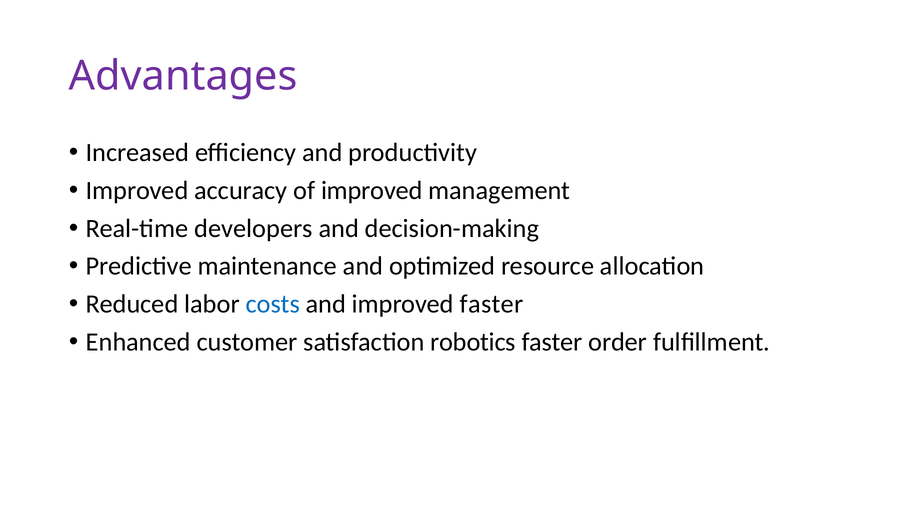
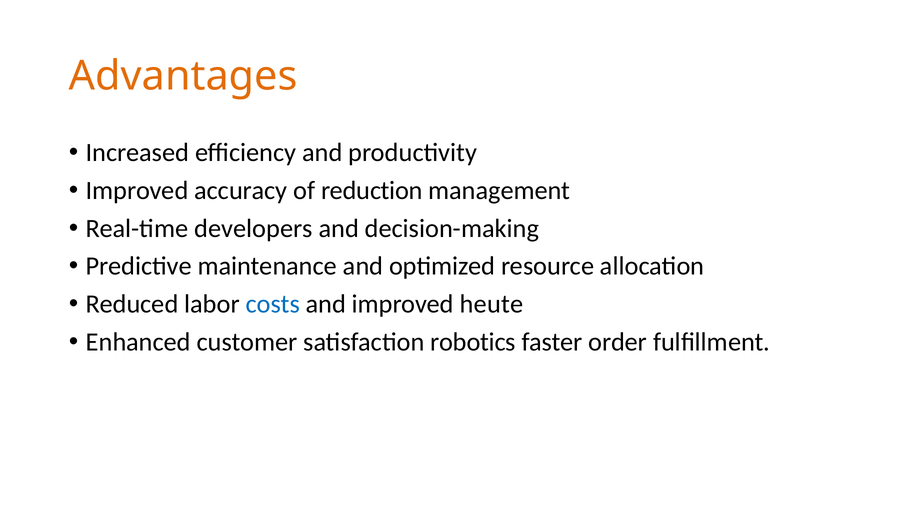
Advantages colour: purple -> orange (183, 76)
of improved: improved -> reduction (372, 191)
improved faster: faster -> heute (492, 304)
